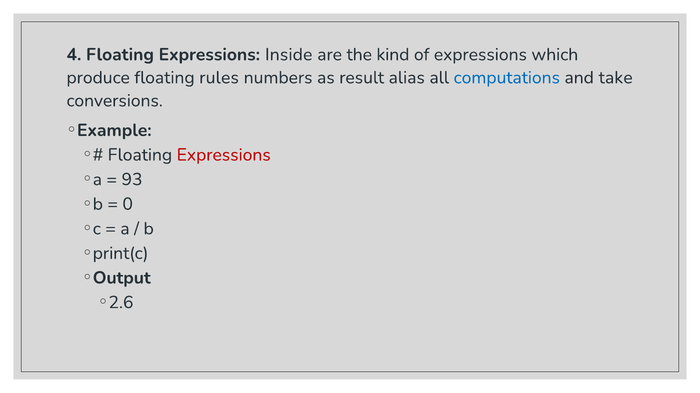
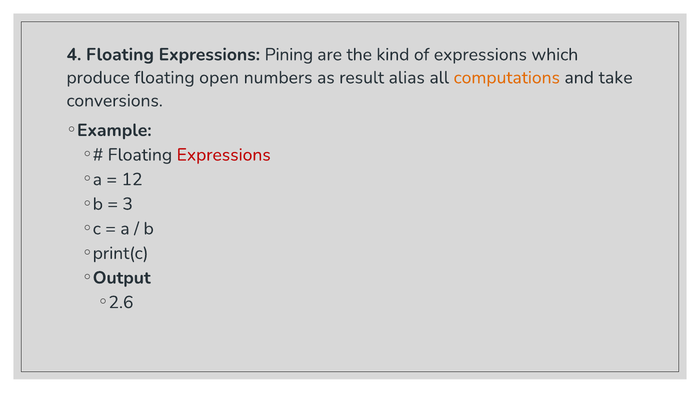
Inside: Inside -> Pining (289, 55)
rules: rules -> open (219, 78)
computations colour: blue -> orange (507, 78)
93: 93 -> 12 (132, 180)
0: 0 -> 3 (128, 204)
